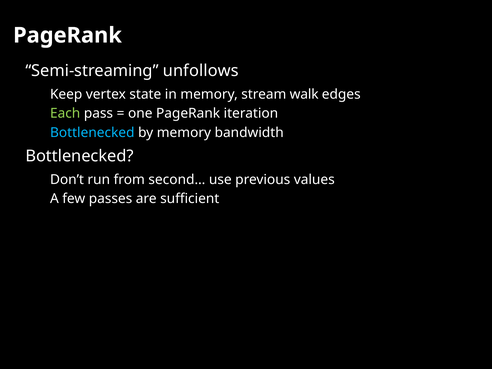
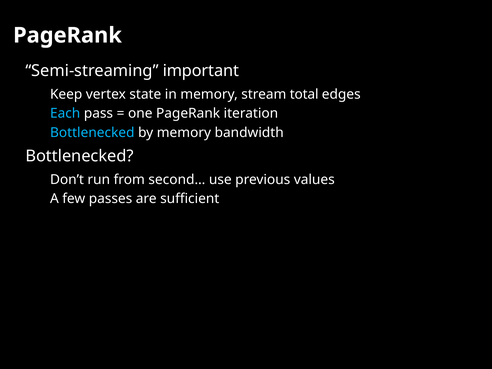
unfollows: unfollows -> important (201, 71)
walk: walk -> total (304, 94)
Each colour: light green -> light blue (65, 113)
